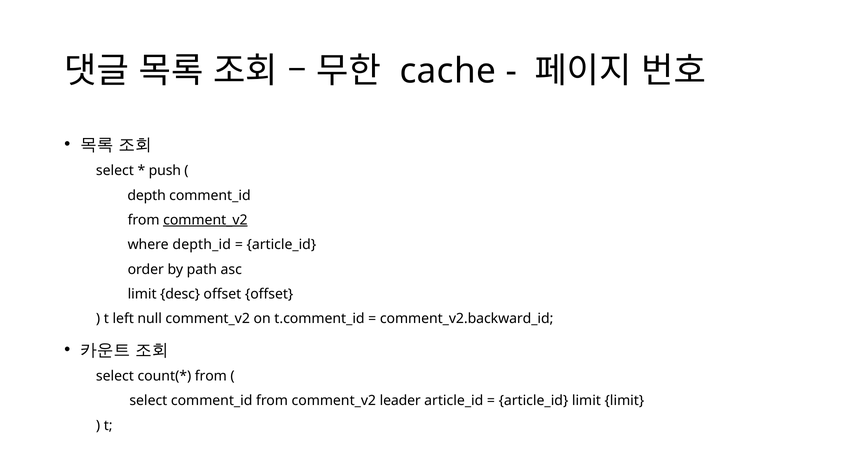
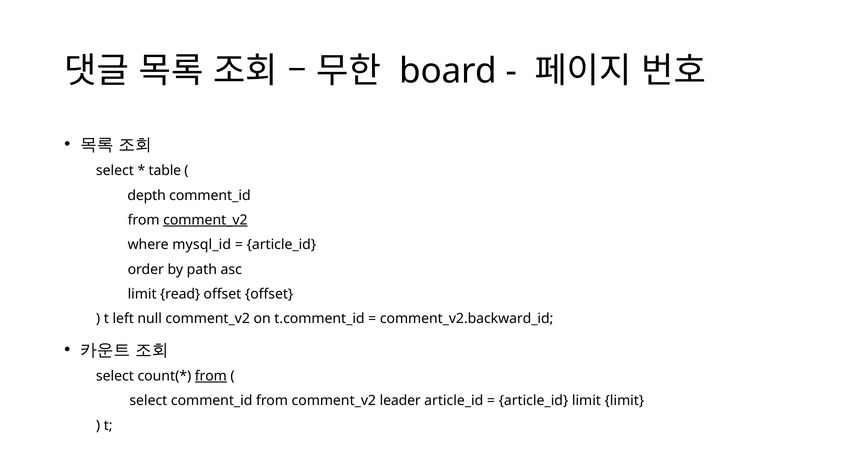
cache: cache -> board (448, 71)
push: push -> table (165, 171)
depth_id: depth_id -> mysql_id (202, 245)
desc: desc -> read (180, 294)
from underline: none -> present (211, 376)
